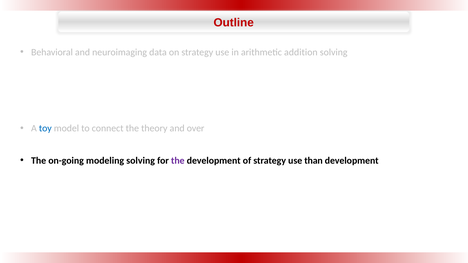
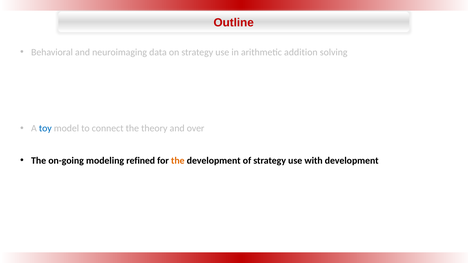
modeling solving: solving -> refined (141, 161)
the colour: purple -> orange (178, 161)
than: than -> with (314, 161)
